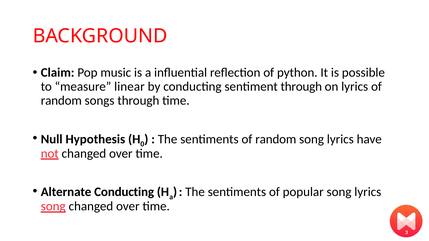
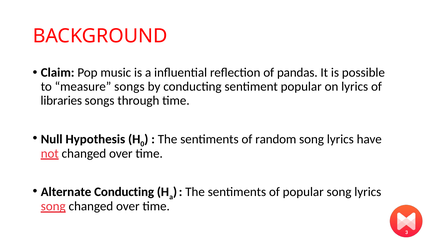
python: python -> pandas (297, 73)
measure linear: linear -> songs (129, 87)
sentiment through: through -> popular (301, 87)
random: random -> libraries (61, 101)
